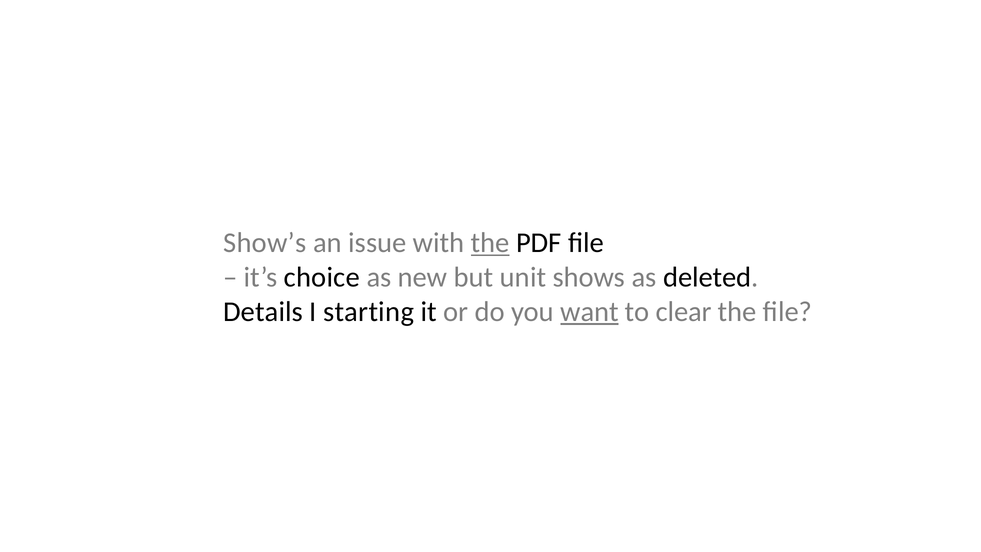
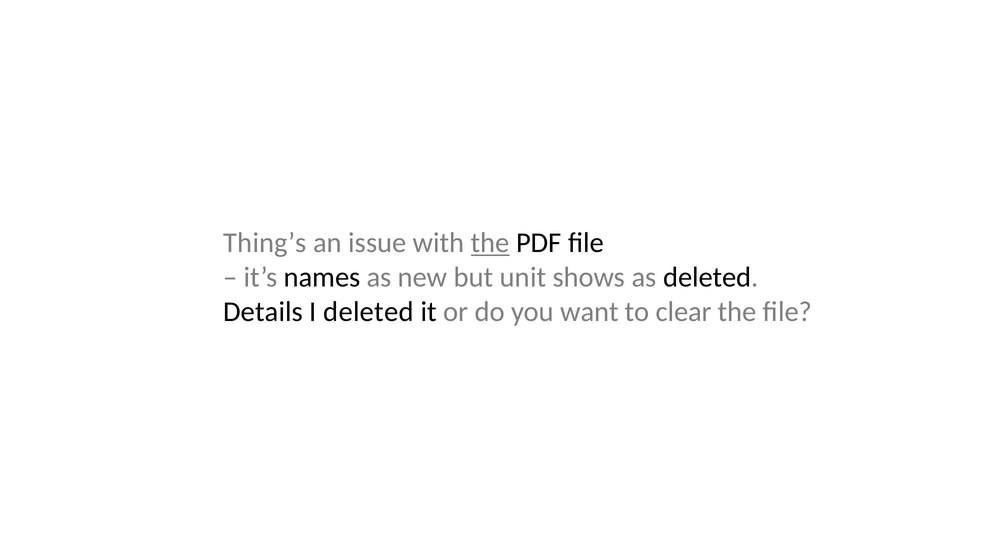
Show’s: Show’s -> Thing’s (265, 243)
choice: choice -> names (322, 277)
I starting: starting -> deleted (368, 312)
want underline: present -> none (590, 312)
